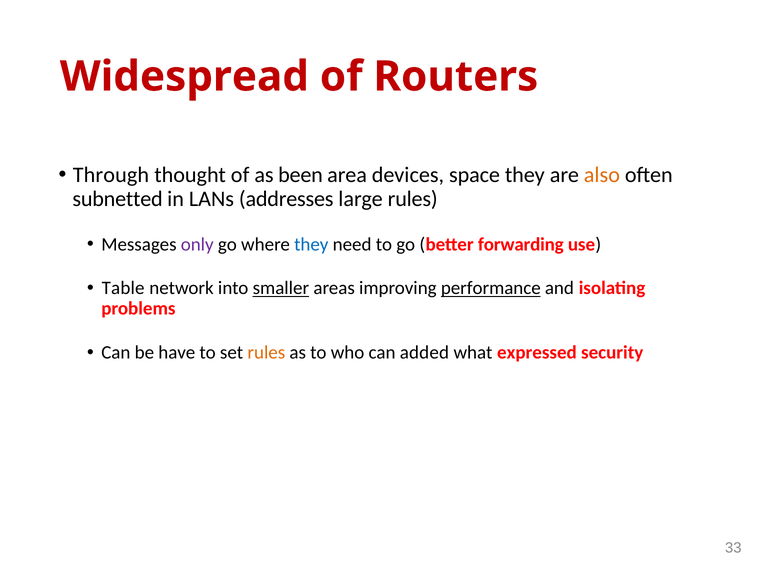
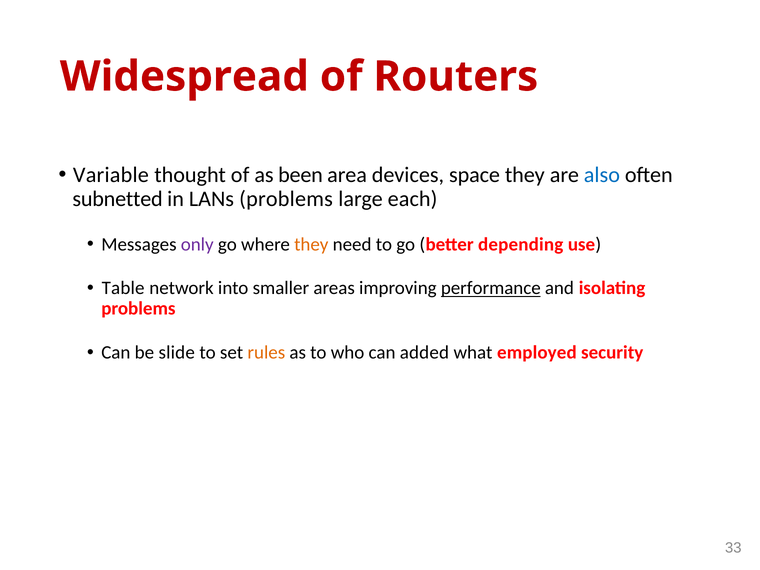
Through: Through -> Variable (111, 175)
also colour: orange -> blue (602, 175)
LANs addresses: addresses -> problems (286, 199)
large rules: rules -> each (413, 199)
they colour: blue -> orange (311, 244)
forwarding: forwarding -> depending (521, 244)
smaller underline: present -> none (281, 288)
have: have -> slide (177, 352)
expressed: expressed -> employed (537, 352)
